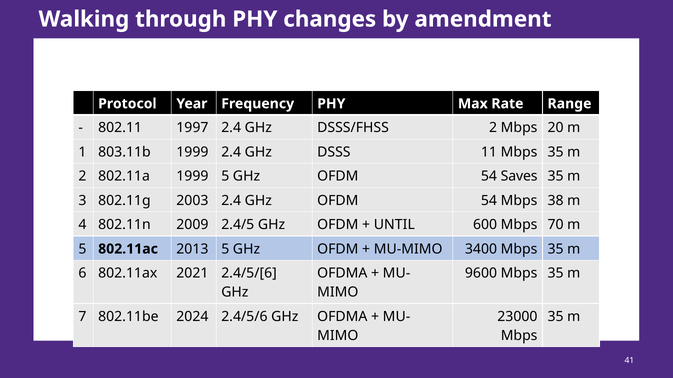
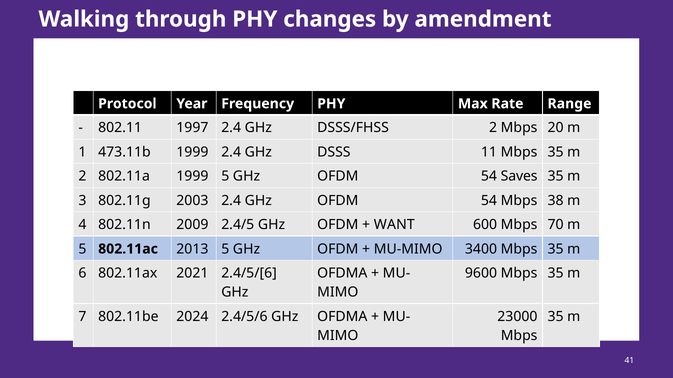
803.11b: 803.11b -> 473.11b (124, 152)
UNTIL: UNTIL -> WANT (394, 225)
